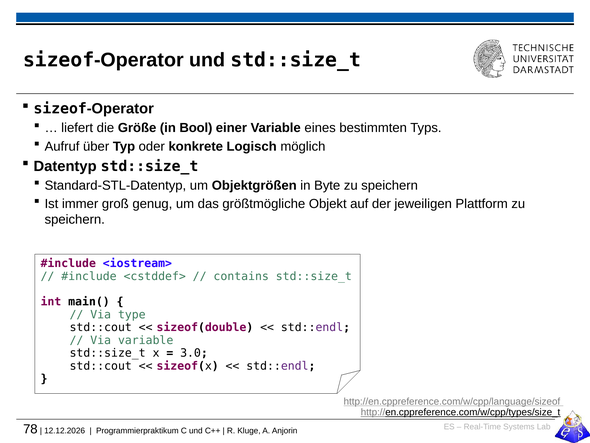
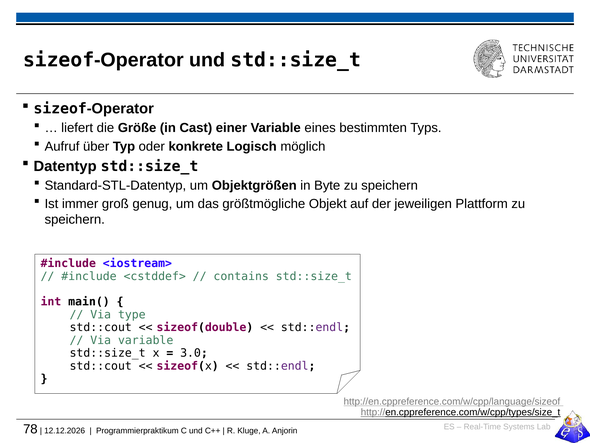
Bool: Bool -> Cast (196, 128)
